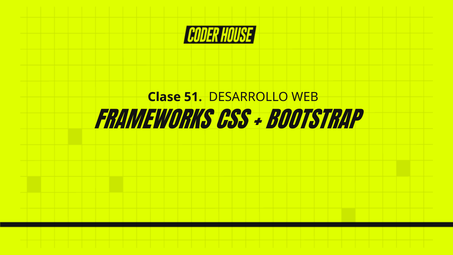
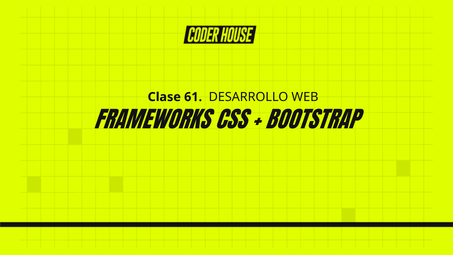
51: 51 -> 61 (193, 97)
